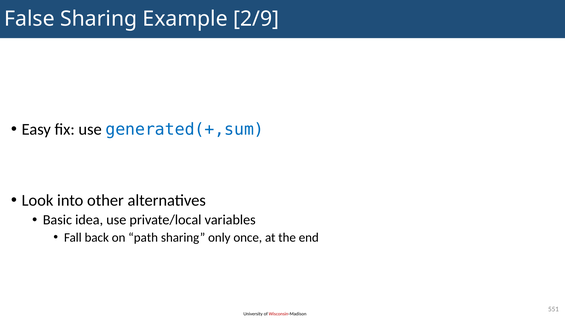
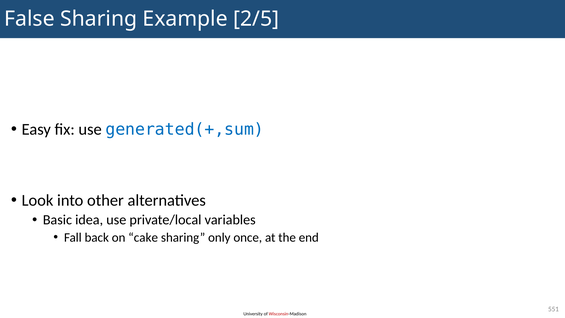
2/9: 2/9 -> 2/5 (256, 19)
path: path -> cake (143, 237)
